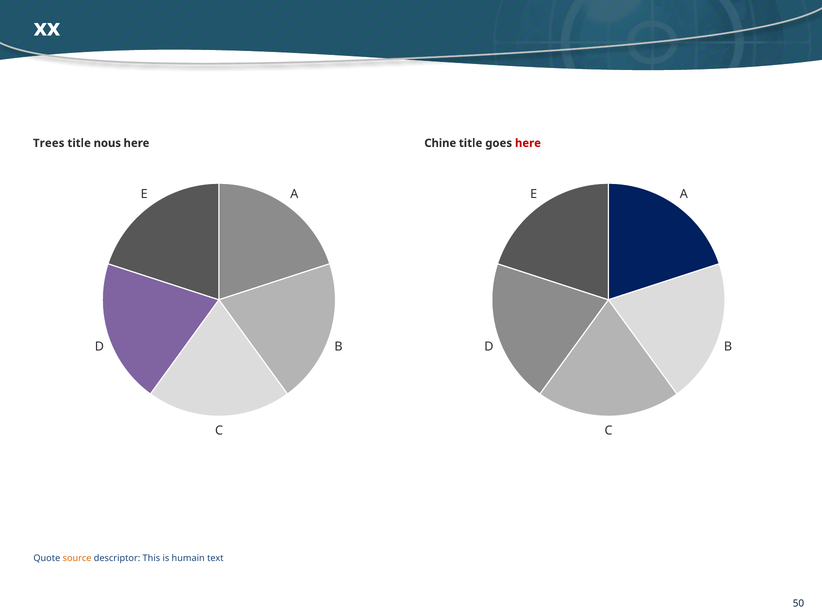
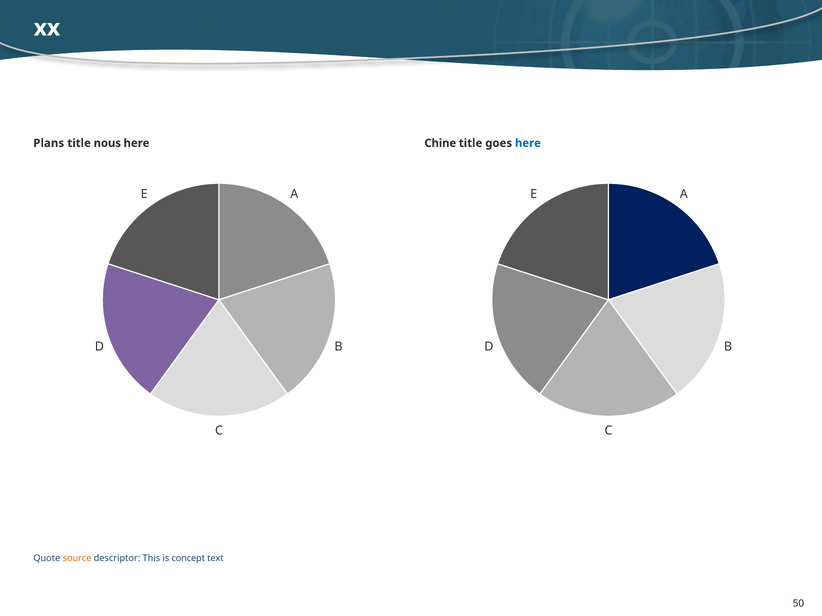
Trees: Trees -> Plans (49, 143)
here colour: red -> blue (528, 143)
humain: humain -> concept (188, 558)
